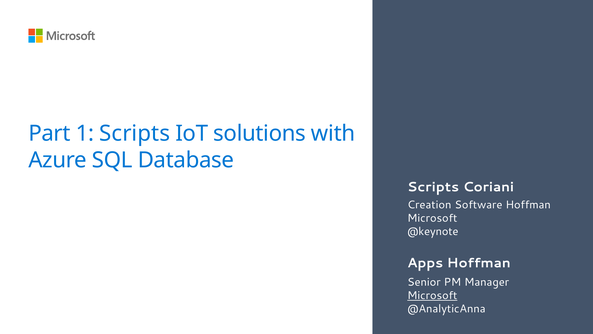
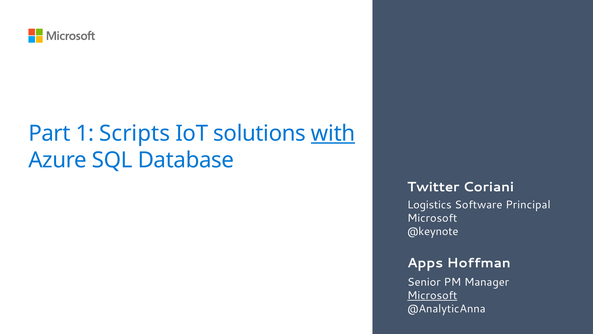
with underline: none -> present (333, 133)
Scripts: Scripts -> Twitter (433, 187)
Creation: Creation -> Logistics (429, 204)
Software Hoffman: Hoffman -> Principal (528, 204)
